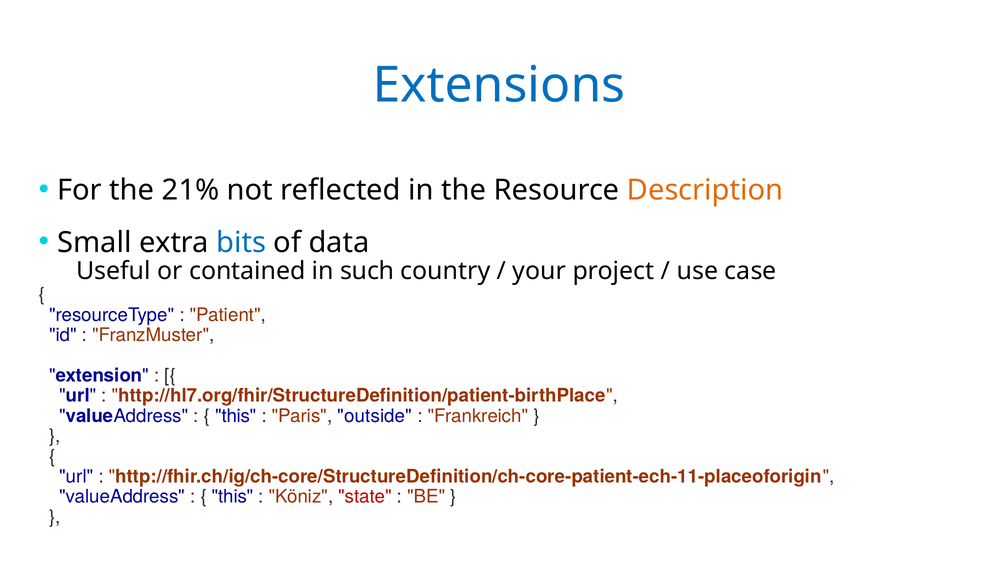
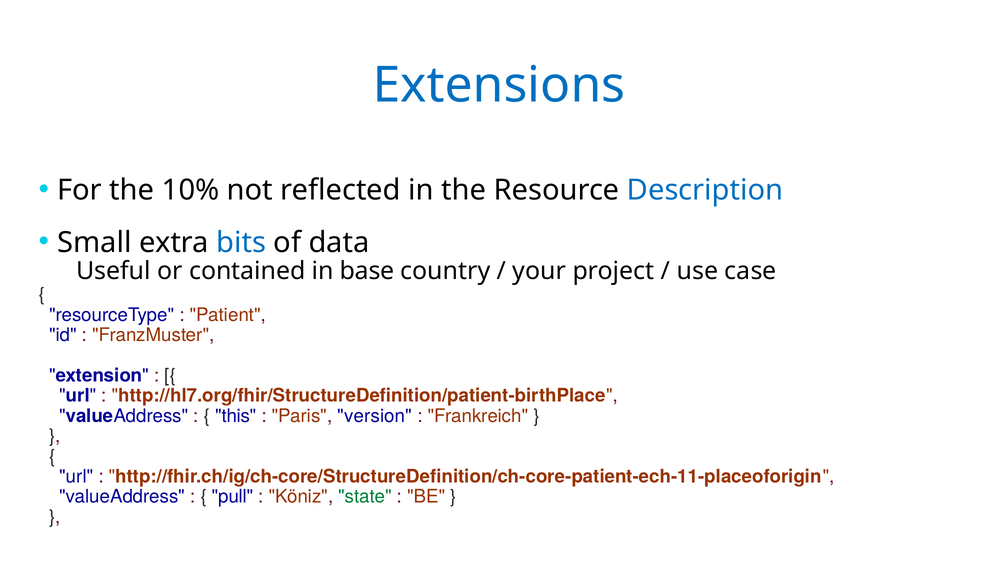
21%: 21% -> 10% (191, 190)
Description colour: orange -> blue (705, 190)
such: such -> base (367, 271)
outside: outside -> version (375, 416)
this: this -> pull (233, 497)
state colour: red -> green (365, 497)
